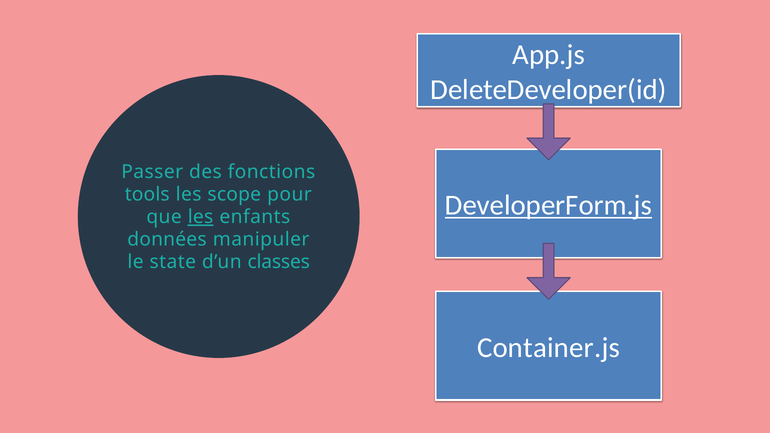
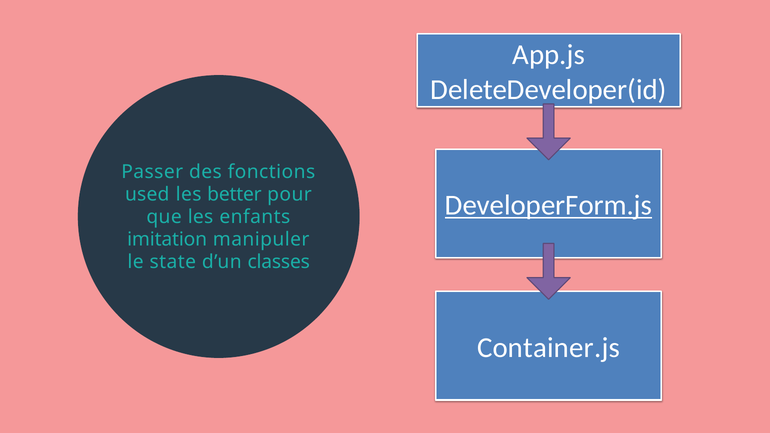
tools: tools -> used (147, 195)
scope: scope -> better (234, 195)
les underline: present -> none (201, 217)
données: données -> imitation (167, 240)
